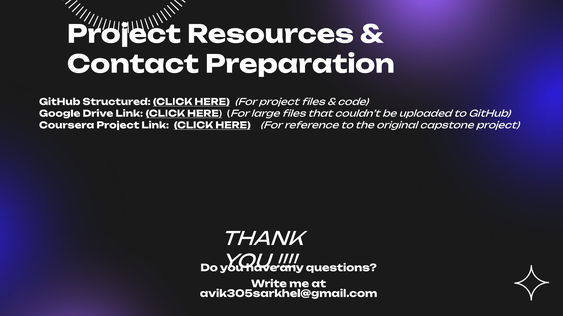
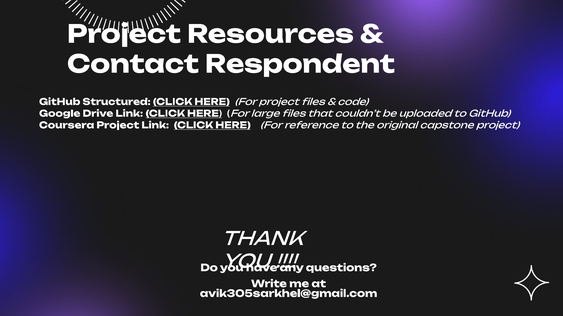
Preparation: Preparation -> Respondent (300, 65)
